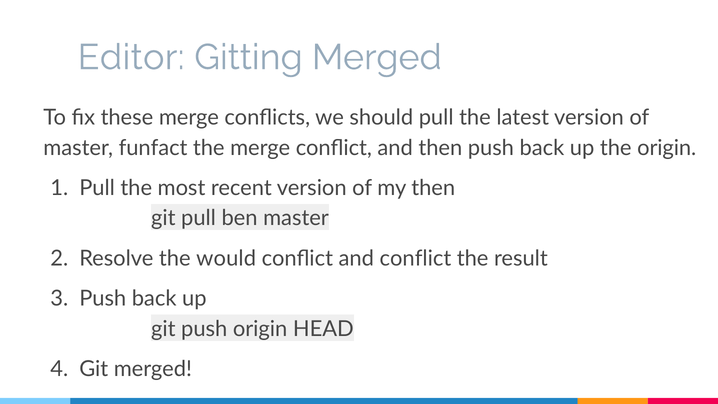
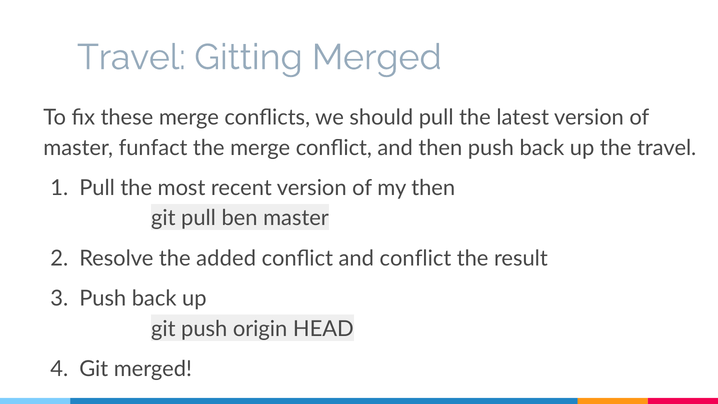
Editor: Editor -> Travel (131, 57)
the origin: origin -> travel (667, 148)
would: would -> added (226, 258)
